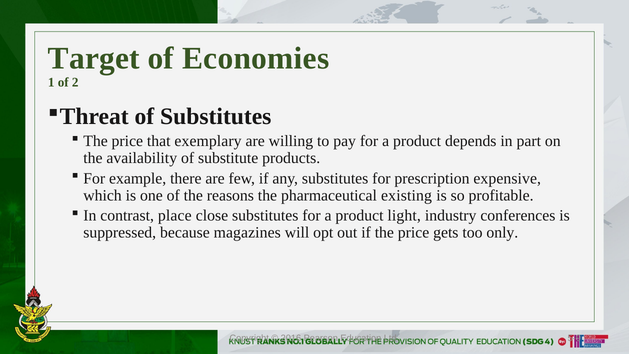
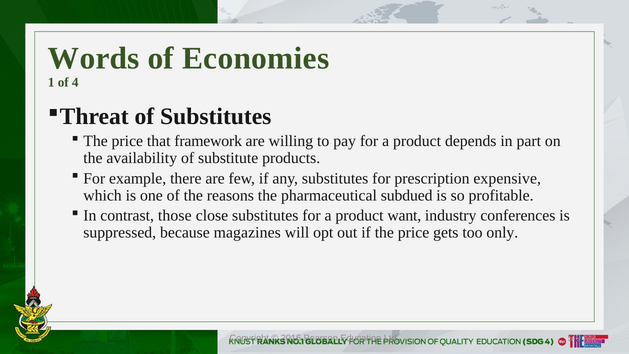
Target: Target -> Words (94, 58)
2: 2 -> 4 (75, 83)
exemplary: exemplary -> framework (208, 141)
existing: existing -> subdued (407, 195)
place: place -> those (175, 216)
light: light -> want (404, 216)
